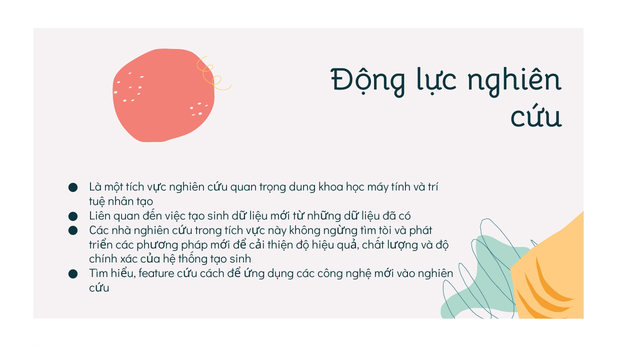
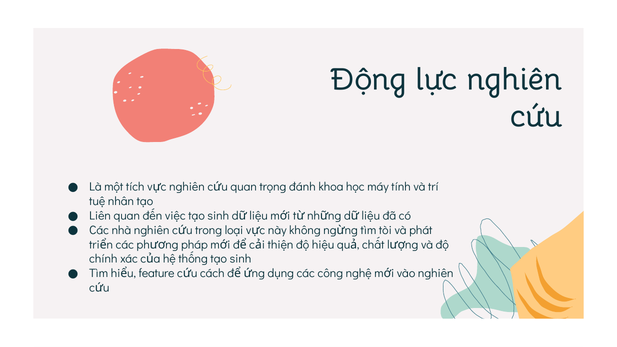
dung: dung -> đánh (302, 187)
trong tích: tích -> loại (234, 230)
